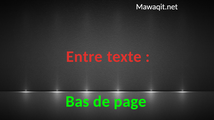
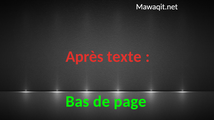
Entre: Entre -> Après (84, 57)
